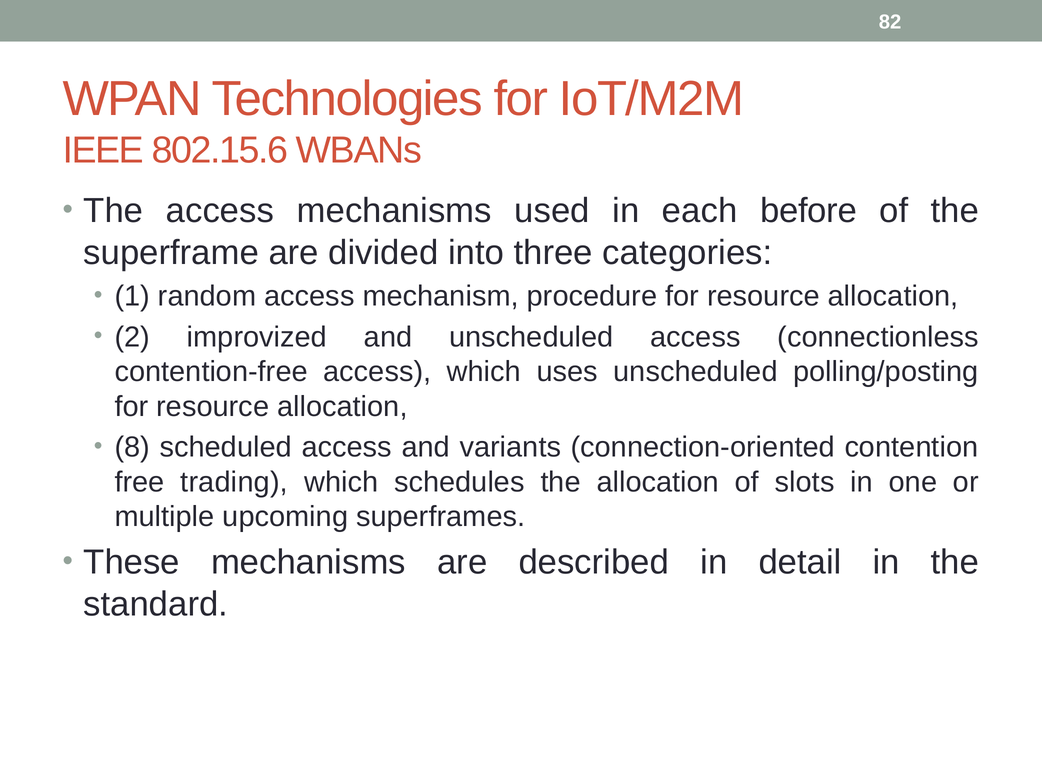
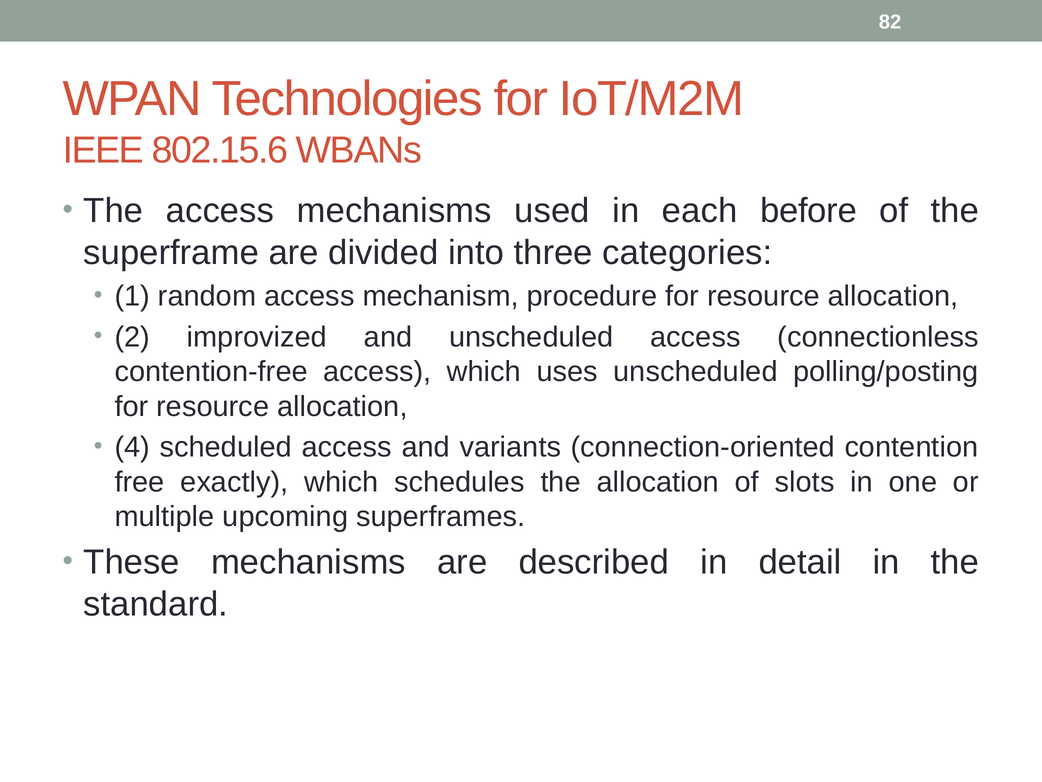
8: 8 -> 4 (132, 447)
trading: trading -> exactly (234, 482)
